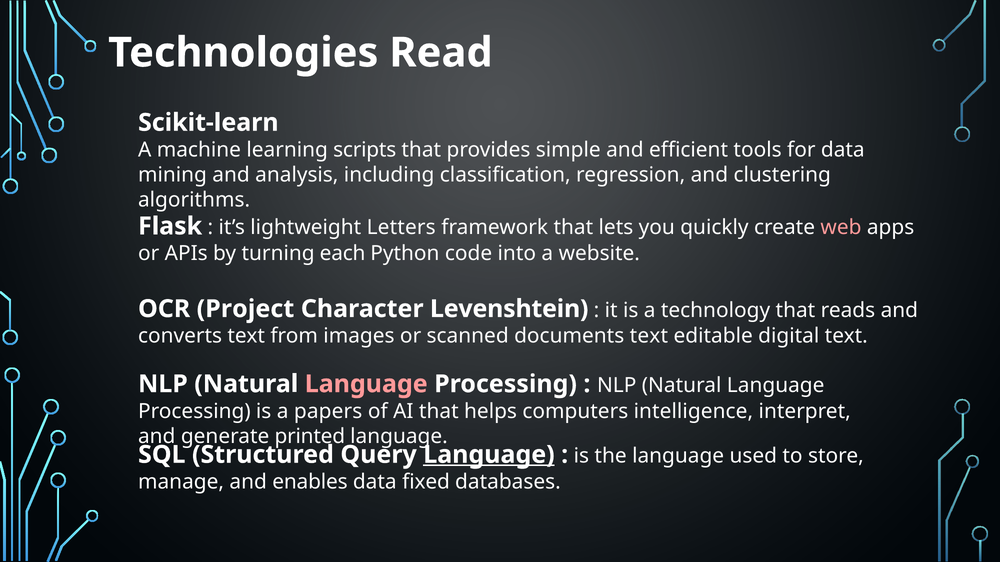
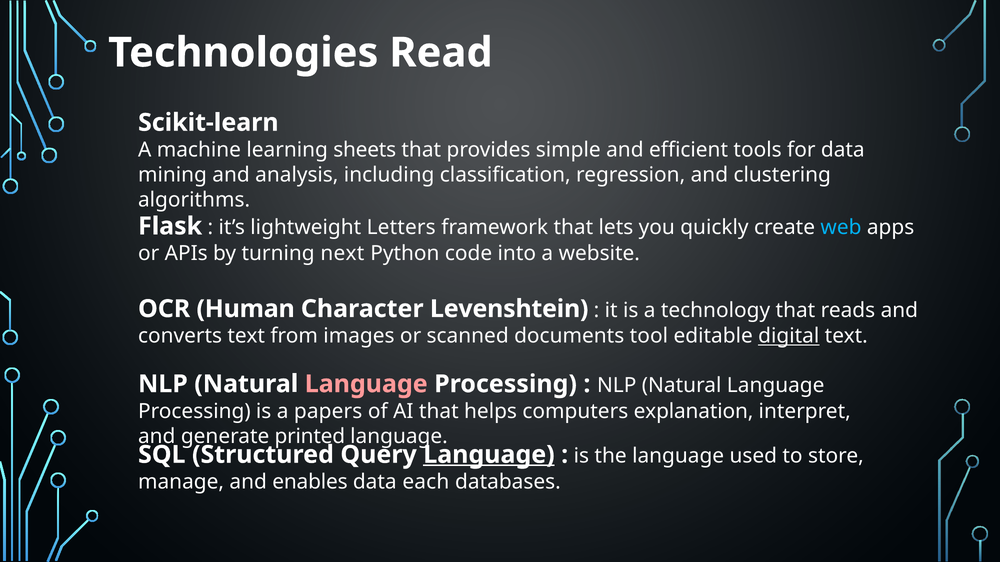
scripts: scripts -> sheets (365, 150)
web colour: pink -> light blue (841, 228)
each: each -> next (342, 254)
Project: Project -> Human (246, 309)
documents text: text -> tool (649, 336)
digital underline: none -> present (789, 336)
intelligence: intelligence -> explanation (693, 412)
fixed: fixed -> each (426, 482)
